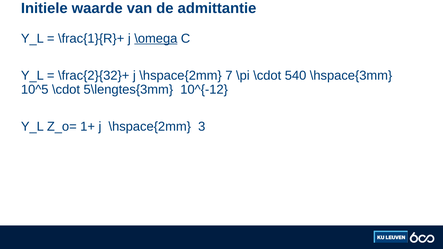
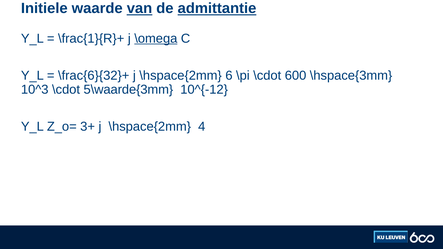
van underline: none -> present (139, 8)
admittantie underline: none -> present (217, 8)
\frac{2}{32}+: \frac{2}{32}+ -> \frac{6}{32}+ (94, 76)
7: 7 -> 6 (229, 76)
540: 540 -> 600 (296, 76)
10^5: 10^5 -> 10^3 (35, 90)
5\lengtes{3mm: 5\lengtes{3mm -> 5\waarde{3mm (128, 90)
1+: 1+ -> 3+ (88, 127)
3: 3 -> 4 (202, 127)
